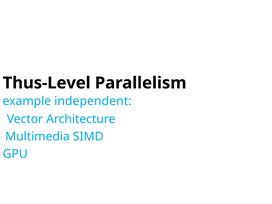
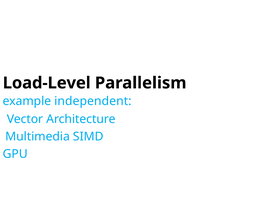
Thus-Level: Thus-Level -> Load-Level (47, 83)
